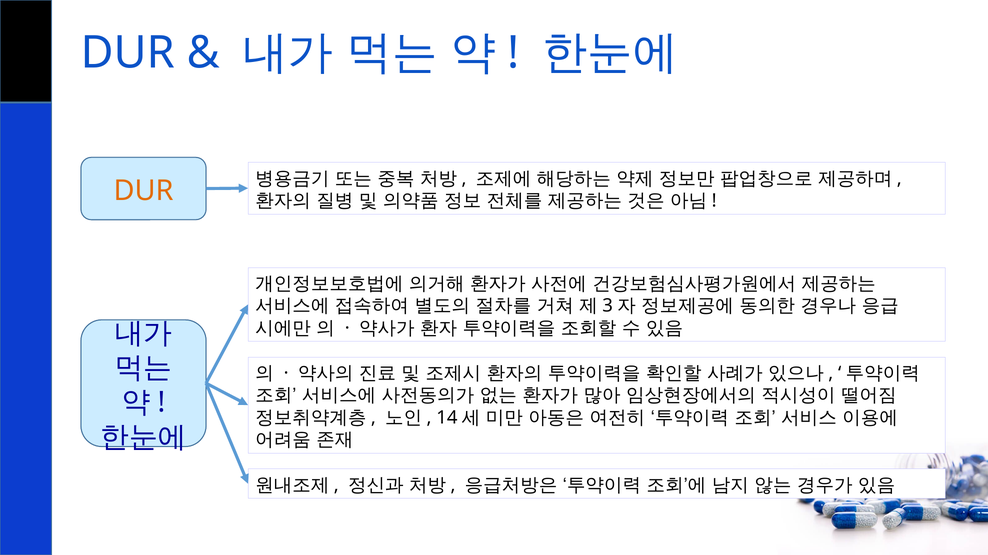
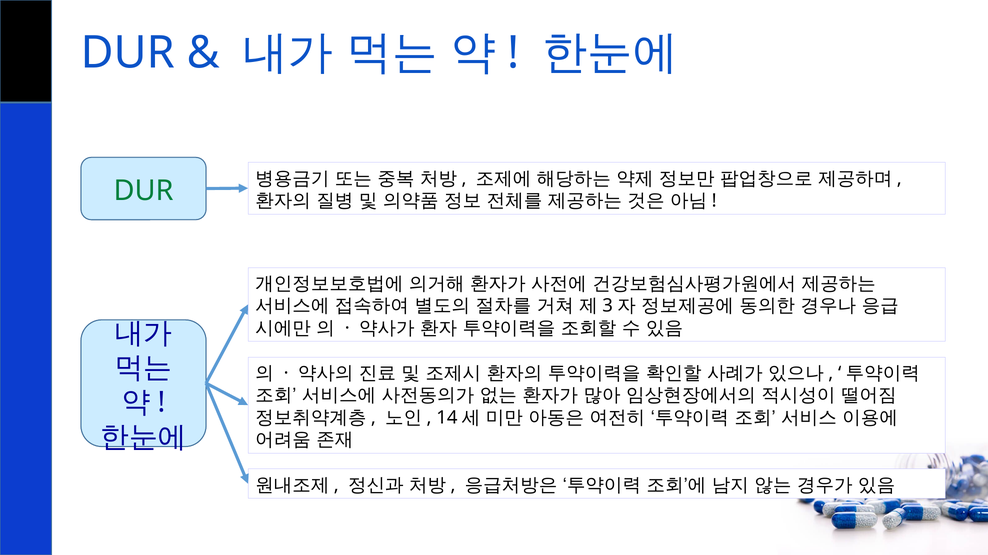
DUR colour: orange -> green (144, 191)
